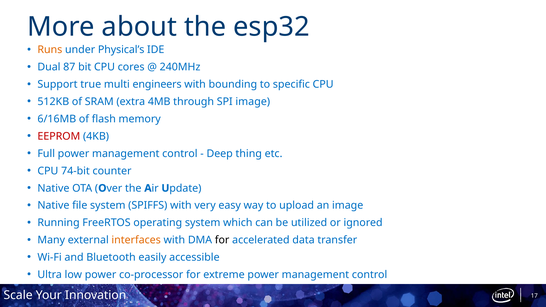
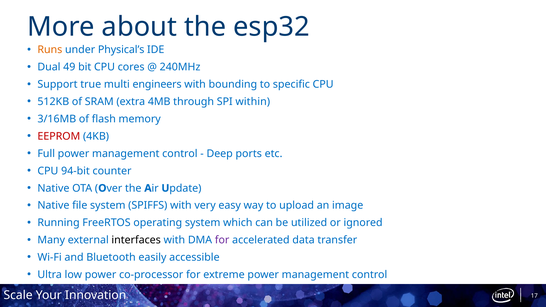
87: 87 -> 49 (69, 67)
SPI image: image -> within (253, 102)
6/16MB: 6/16MB -> 3/16MB (57, 119)
thing: thing -> ports (249, 154)
74-bit: 74-bit -> 94-bit (75, 171)
interfaces colour: orange -> black (136, 240)
for colour: black -> purple (222, 240)
